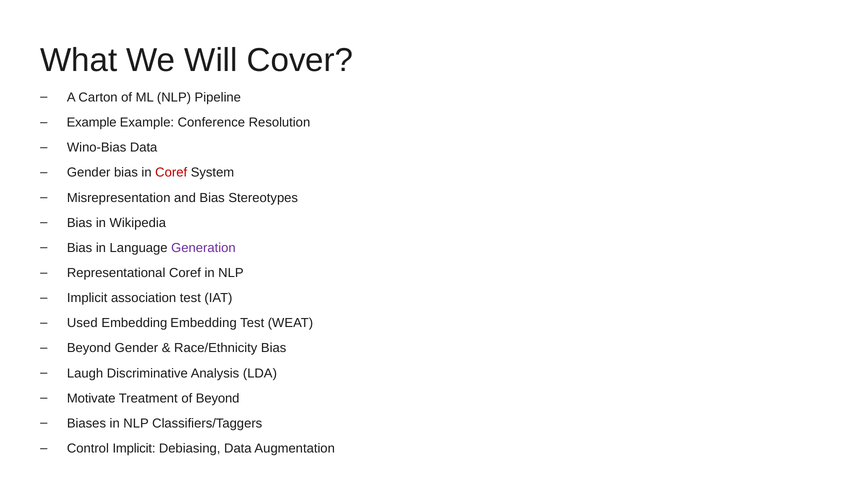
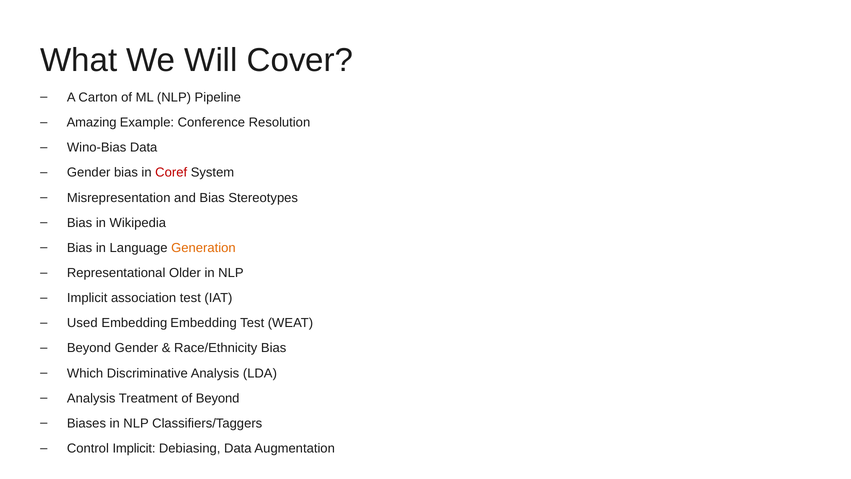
Example: Example -> Amazing (92, 122)
Generation colour: purple -> orange (203, 248)
Representational Coref: Coref -> Older (185, 273)
Laugh: Laugh -> Which (85, 373)
Motivate: Motivate -> Analysis (91, 398)
